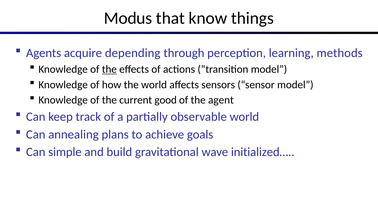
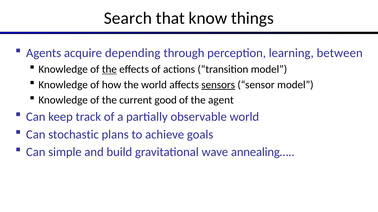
Modus: Modus -> Search (128, 18)
methods: methods -> between (340, 53)
sensors underline: none -> present (218, 85)
annealing: annealing -> stochastic (74, 135)
initialized…: initialized… -> annealing… (263, 152)
